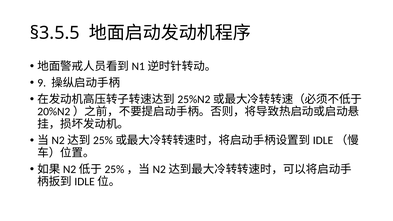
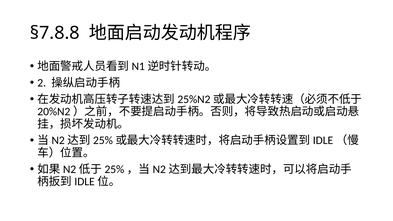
§3.5.5: §3.5.5 -> §7.8.8 (55, 33)
9: 9 -> 2 (42, 83)
